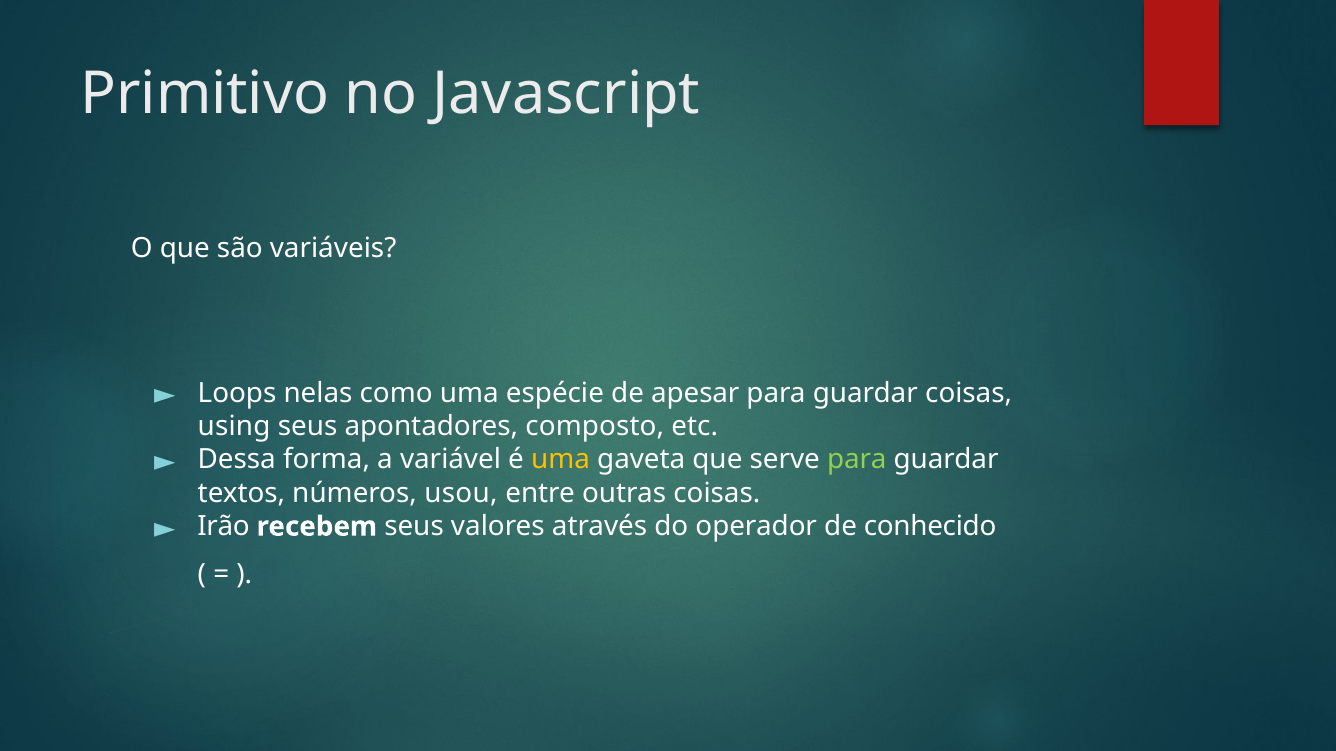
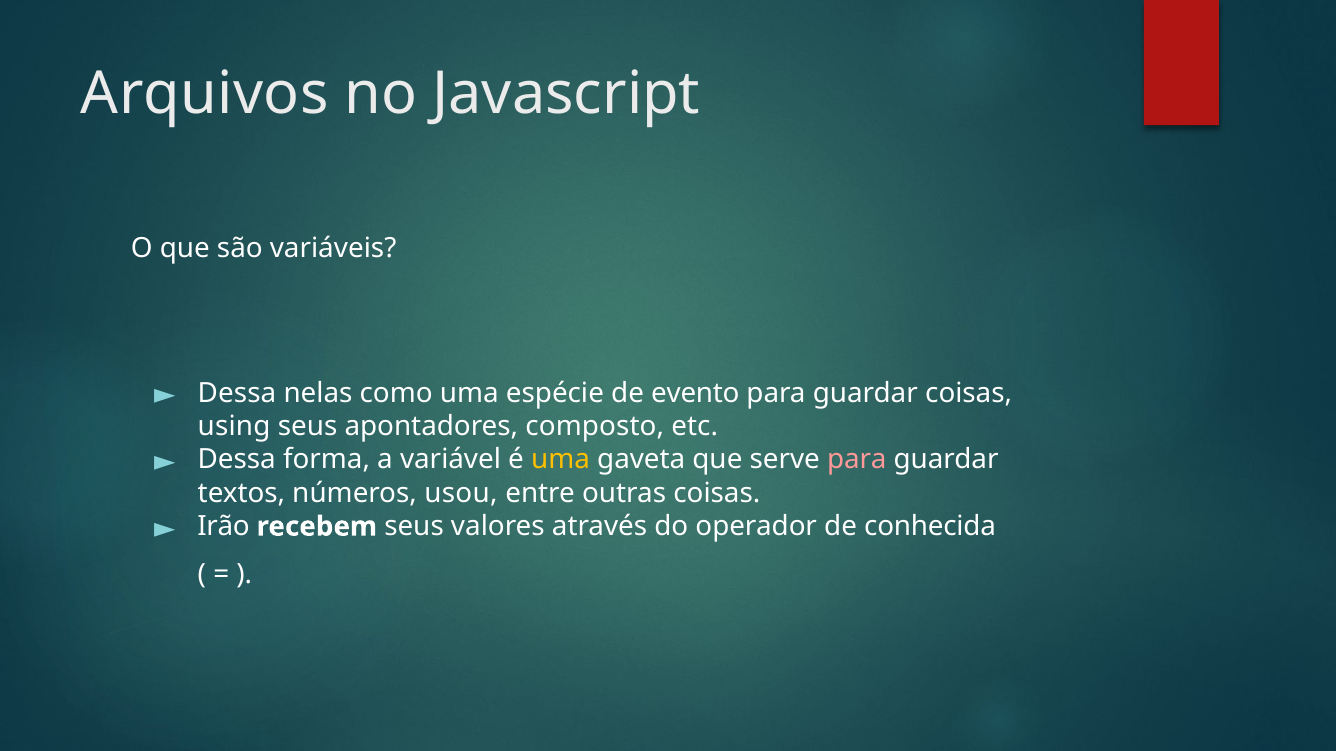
Primitivo: Primitivo -> Arquivos (205, 94)
Loops: Loops -> Dessa (237, 393)
apesar: apesar -> evento (695, 393)
para colour: light green -> pink (857, 460)
conhecido: conhecido -> conhecida (930, 527)
